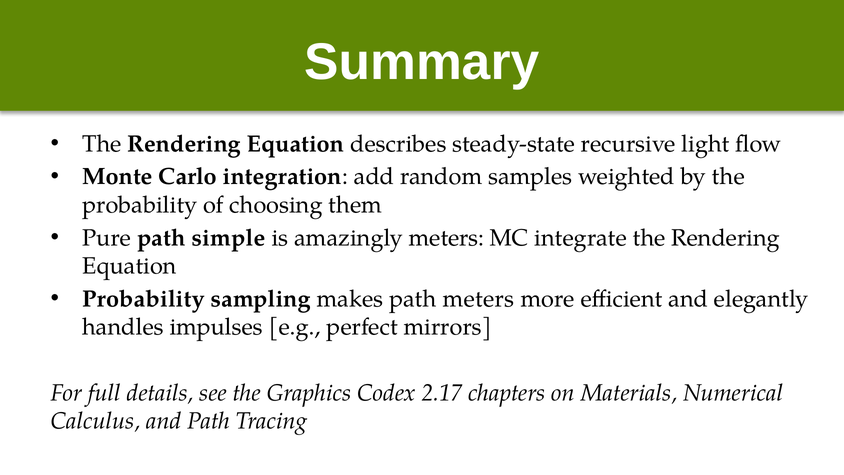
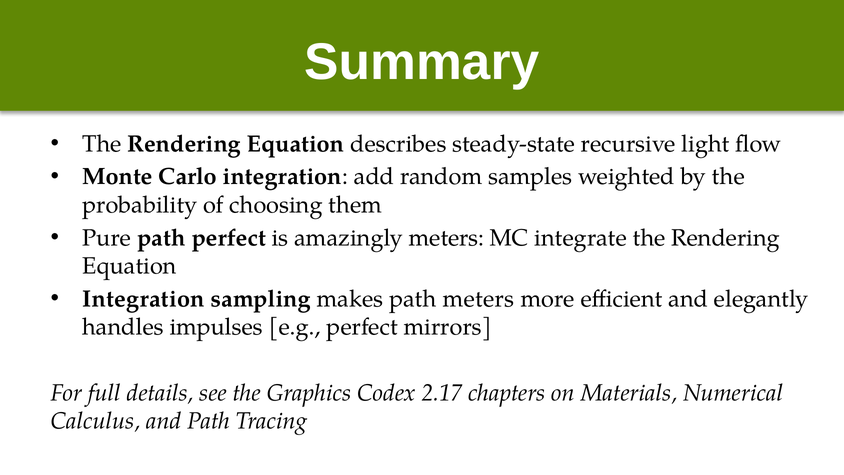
path simple: simple -> perfect (229, 238)
Probability: Probability -> Integration (144, 299)
